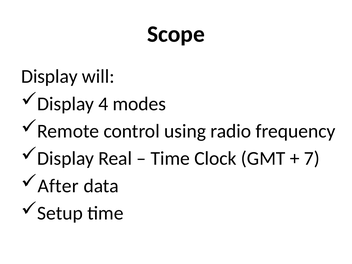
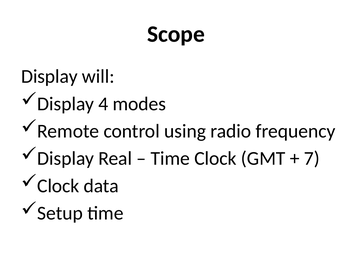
After: After -> Clock (58, 186)
